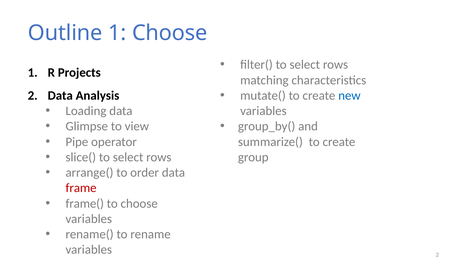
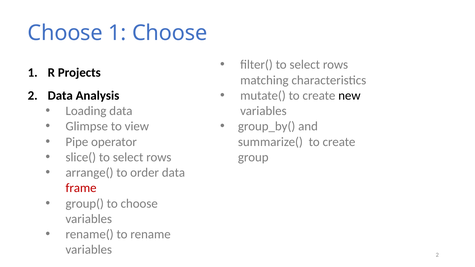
Outline: Outline -> Choose (65, 33)
new colour: blue -> black (349, 96)
frame(: frame( -> group( (85, 204)
